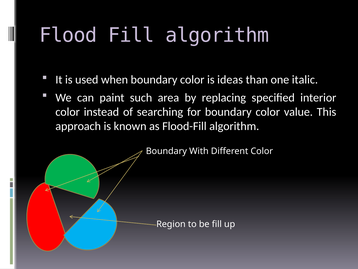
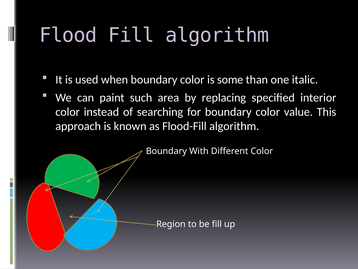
ideas: ideas -> some (230, 80)
